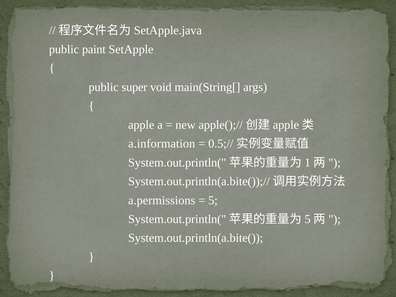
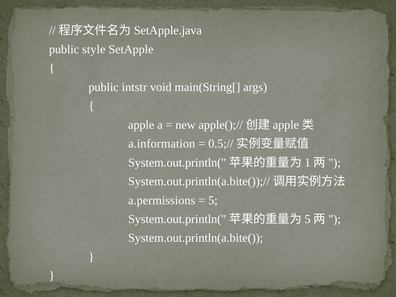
paint: paint -> style (94, 49)
super: super -> intstr (134, 87)
